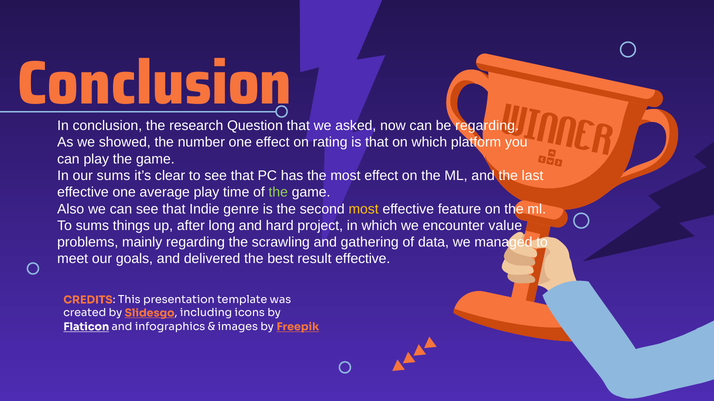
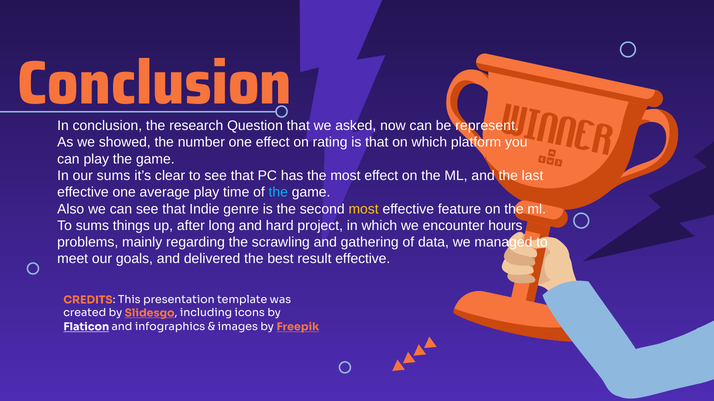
be regarding: regarding -> represent (487, 126)
the colour: light green -> light blue (278, 193)
value: value -> hours (505, 226)
